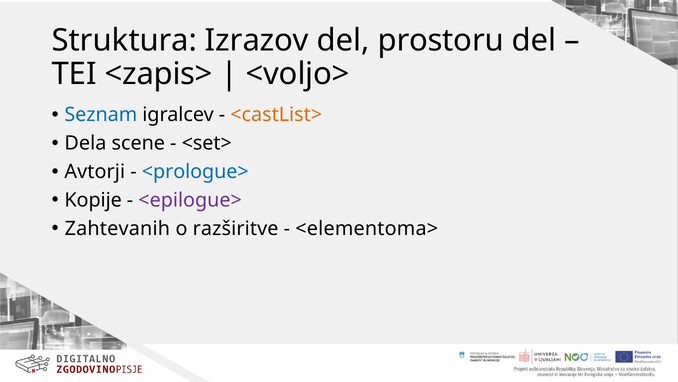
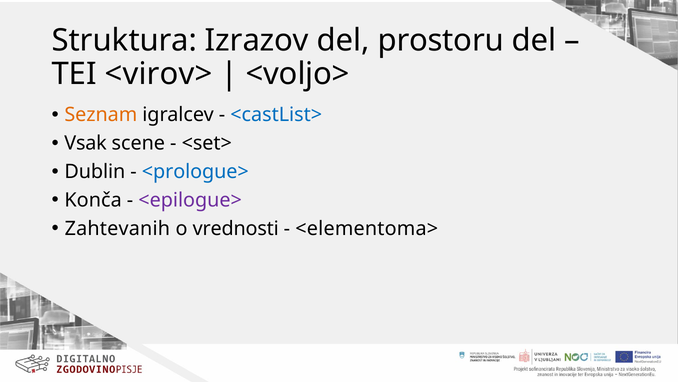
<zapis>: <zapis> -> <virov> (159, 74)
Seznam colour: blue -> orange (101, 115)
<castList> colour: orange -> blue (276, 115)
Dela: Dela -> Vsak (86, 143)
Avtorji: Avtorji -> Dublin (95, 171)
Kopije: Kopije -> Konča (93, 200)
razširitve: razširitve -> vrednosti (236, 228)
